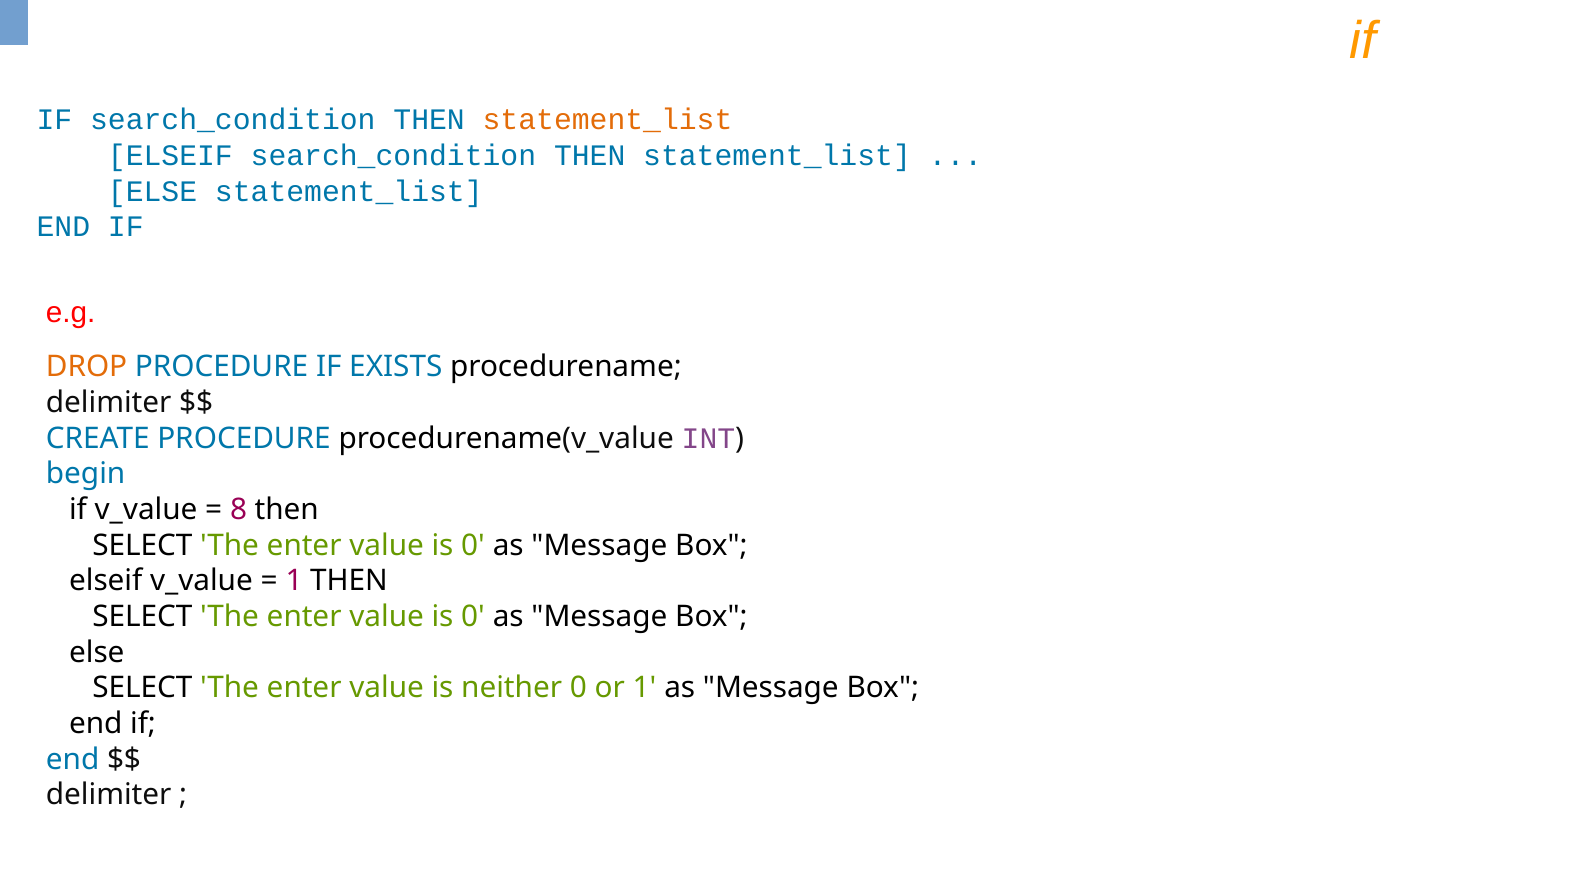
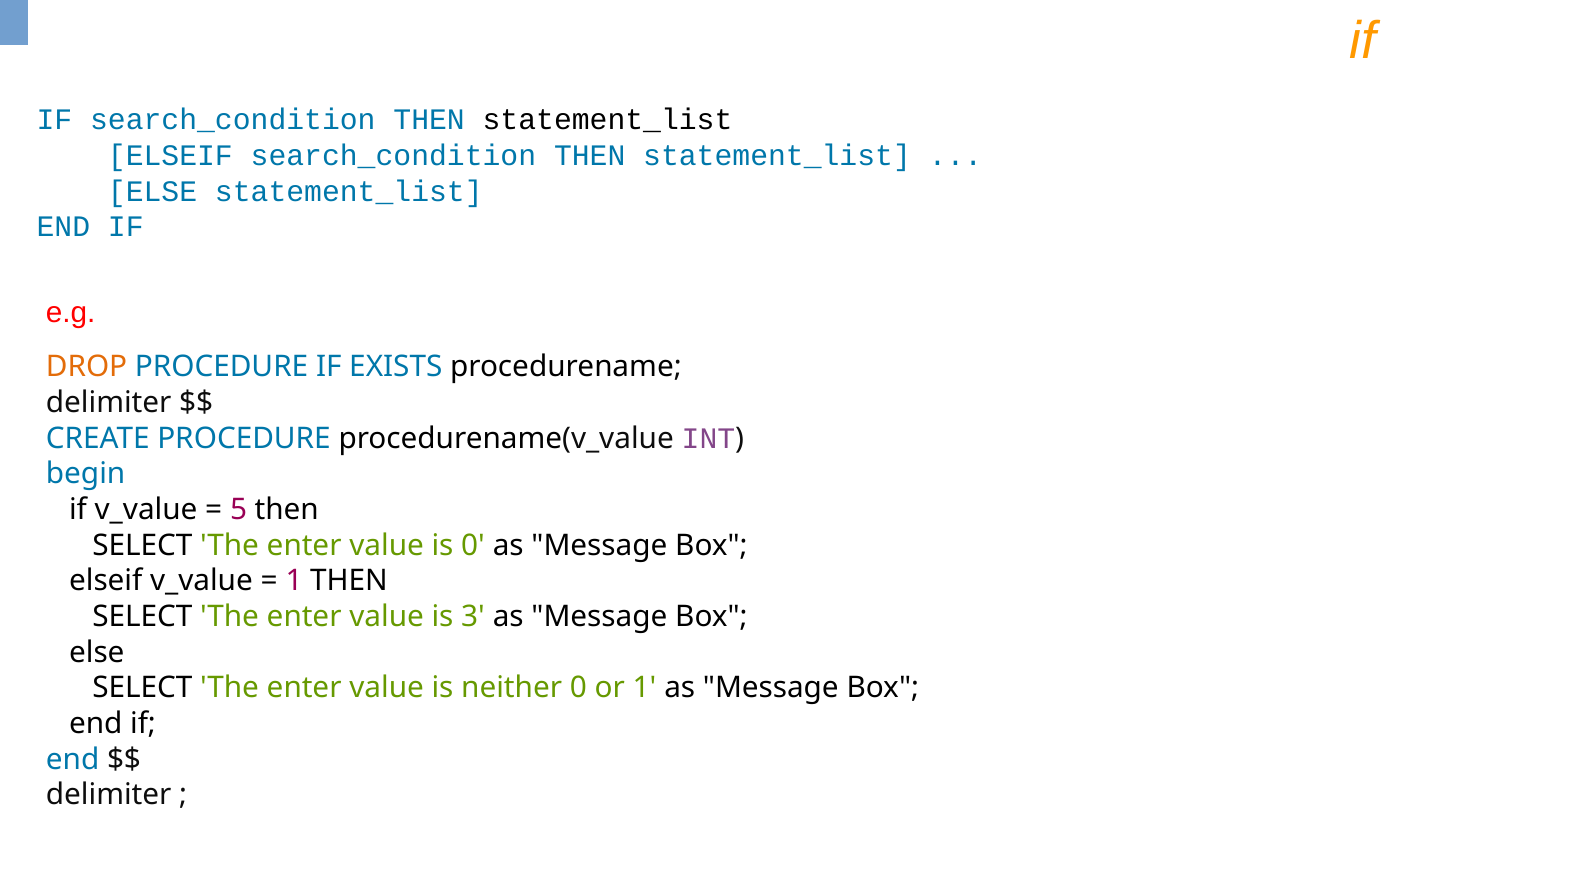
statement_list colour: orange -> black (608, 120)
8: 8 -> 5 (239, 510)
0: 0 -> 3 (473, 617)
